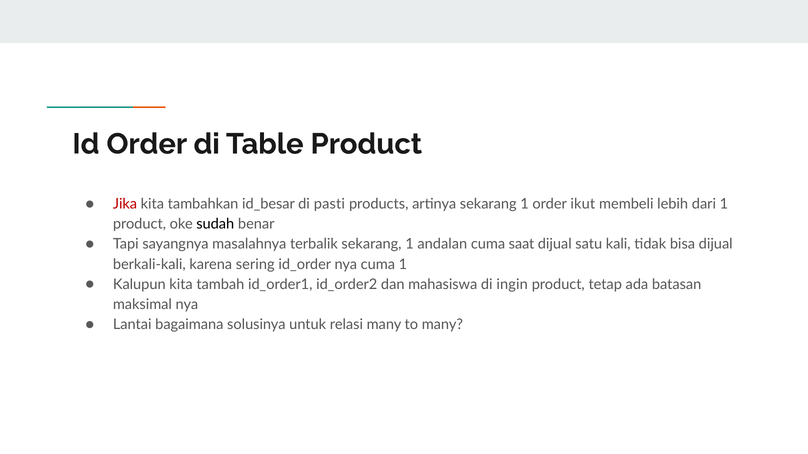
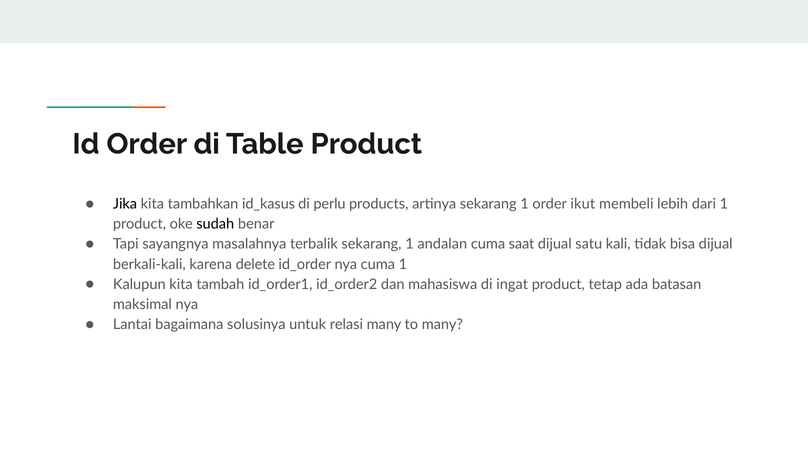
Jika colour: red -> black (125, 204)
id_besar: id_besar -> id_kasus (269, 204)
pasti: pasti -> perlu (330, 204)
sering: sering -> delete (255, 265)
ingin: ingin -> ingat (512, 285)
